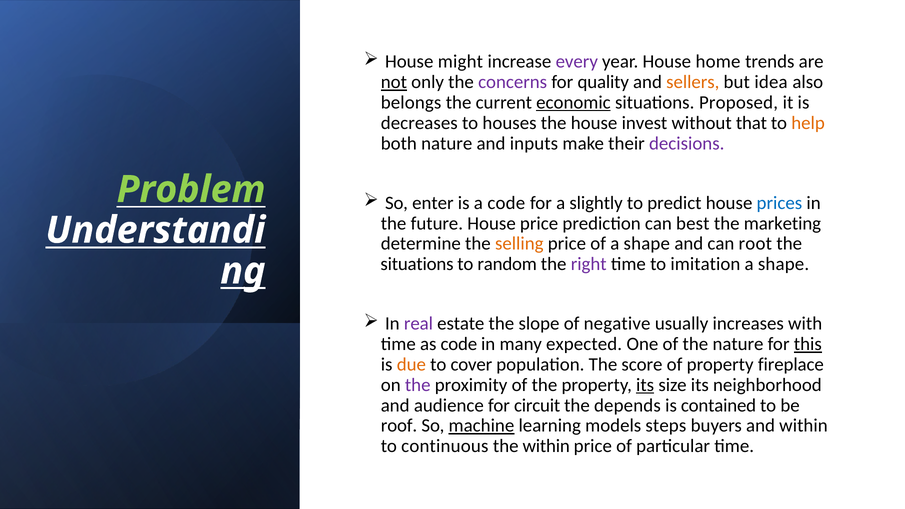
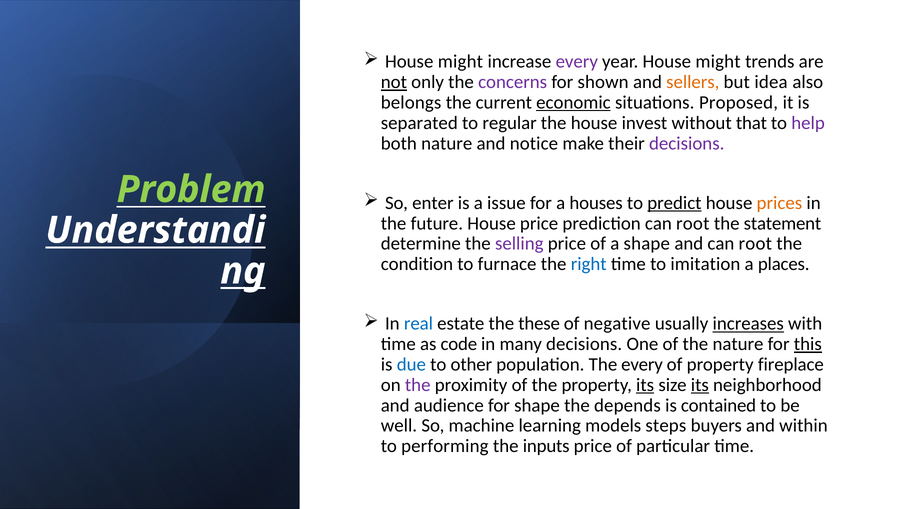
year House home: home -> might (718, 62)
quality: quality -> shown (603, 82)
decreases: decreases -> separated (419, 123)
houses: houses -> regular (510, 123)
help colour: orange -> purple (808, 123)
inputs: inputs -> notice (534, 143)
a code: code -> issue (506, 203)
slightly: slightly -> houses (596, 203)
predict underline: none -> present (674, 203)
prices colour: blue -> orange (779, 203)
prediction can best: best -> root (693, 223)
marketing: marketing -> statement (782, 223)
selling colour: orange -> purple (519, 244)
situations: situations -> condition (417, 264)
random: random -> furnace (507, 264)
right colour: purple -> blue (589, 264)
shape: shape -> places (784, 264)
real colour: purple -> blue (418, 324)
slope: slope -> these (539, 324)
increases underline: none -> present (748, 324)
many expected: expected -> decisions (584, 344)
due colour: orange -> blue (411, 365)
cover: cover -> other (471, 365)
The score: score -> every (642, 365)
its underline: none -> present (700, 385)
for circuit: circuit -> shape (537, 405)
roof: roof -> well (399, 426)
machine underline: present -> none (481, 426)
continuous: continuous -> performing (445, 446)
the within: within -> inputs (546, 446)
